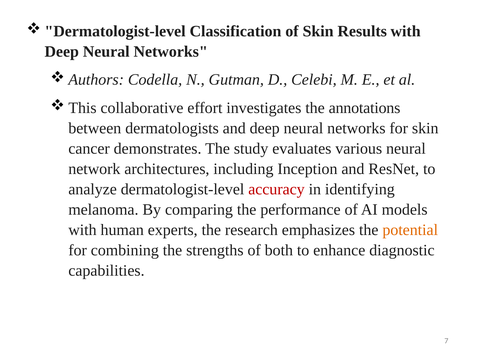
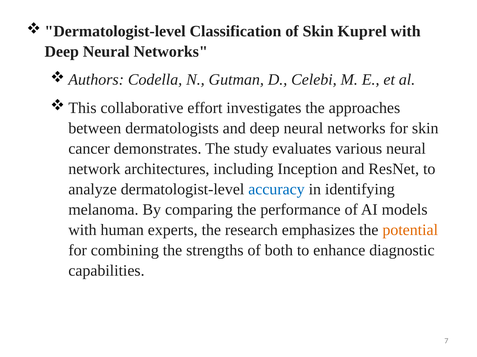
Results: Results -> Kuprel (362, 31)
annotations: annotations -> approaches (364, 108)
accuracy colour: red -> blue (276, 190)
